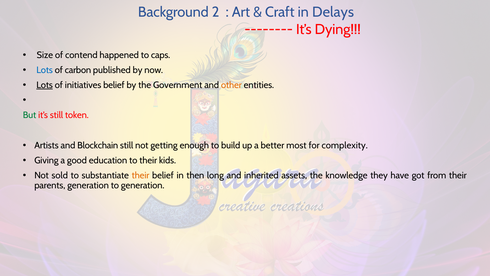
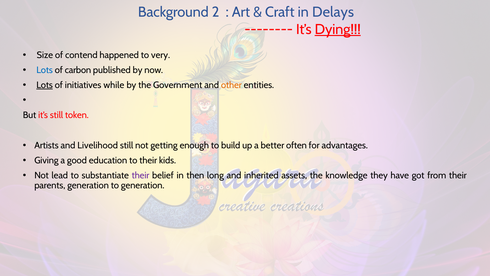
Dying underline: none -> present (338, 29)
caps: caps -> very (161, 55)
initiatives belief: belief -> while (114, 85)
But colour: green -> black (30, 115)
Blockchain: Blockchain -> Livelihood (98, 145)
most: most -> often (296, 145)
complexity: complexity -> advantages (345, 145)
sold: sold -> lead (60, 175)
their colour: orange -> purple (140, 175)
